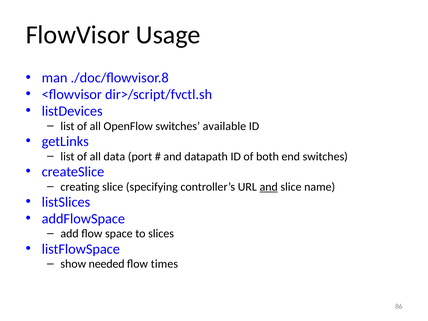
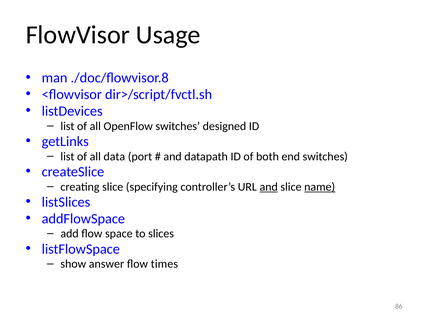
available: available -> designed (224, 126)
name underline: none -> present (320, 187)
needed: needed -> answer (107, 264)
